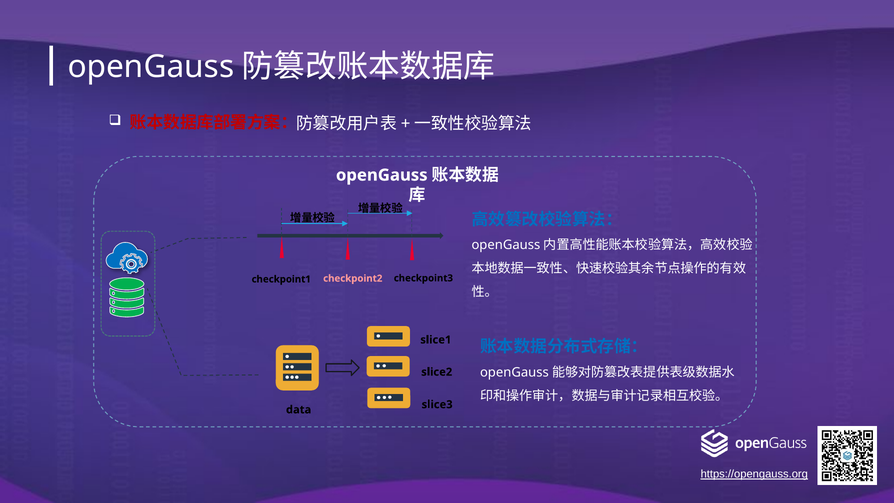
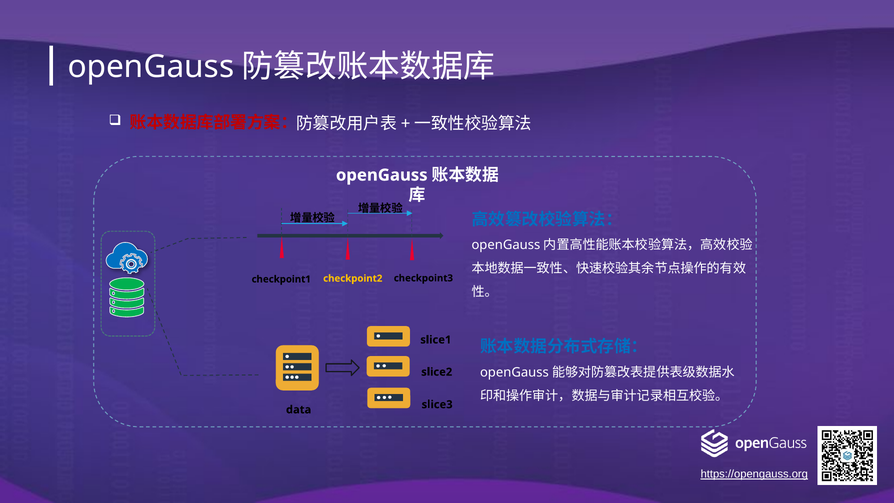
checkpoint2 colour: pink -> yellow (353, 278)
